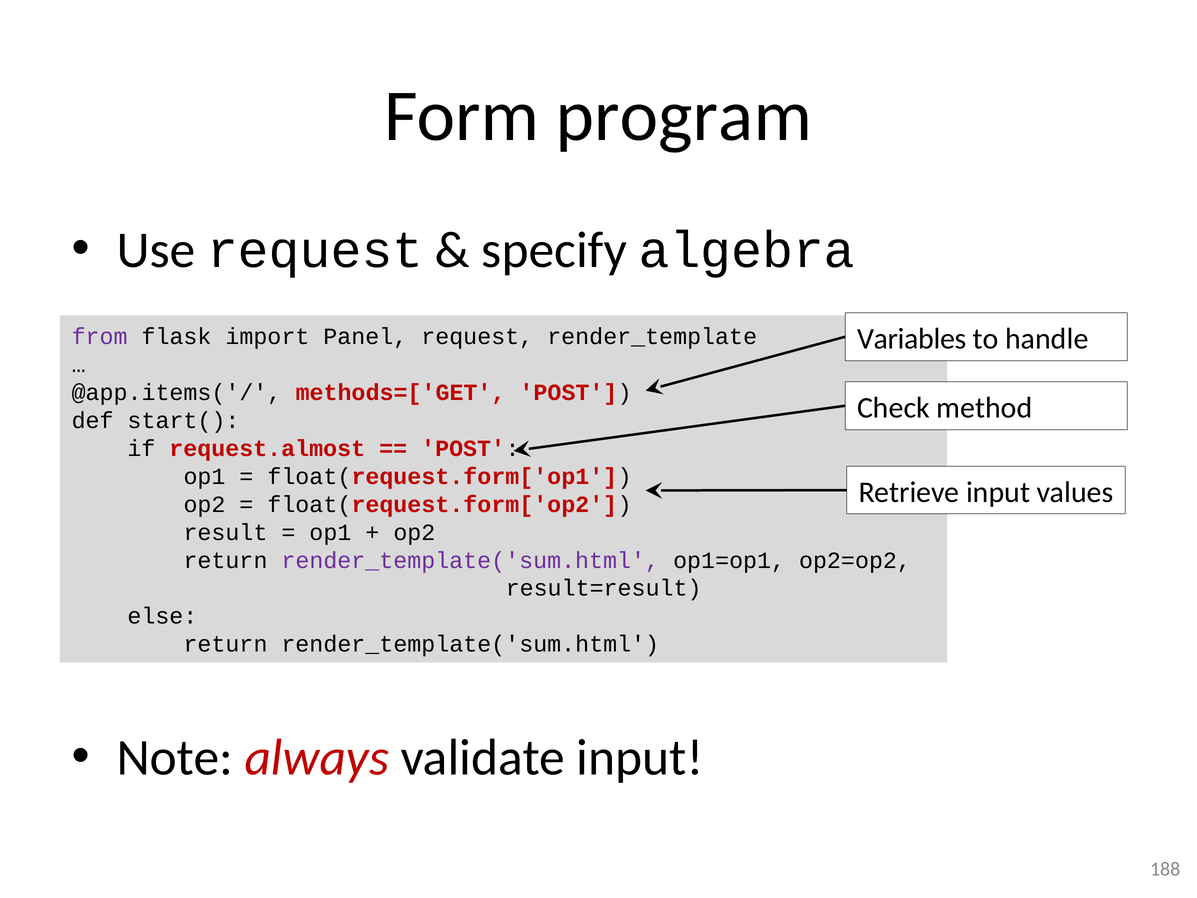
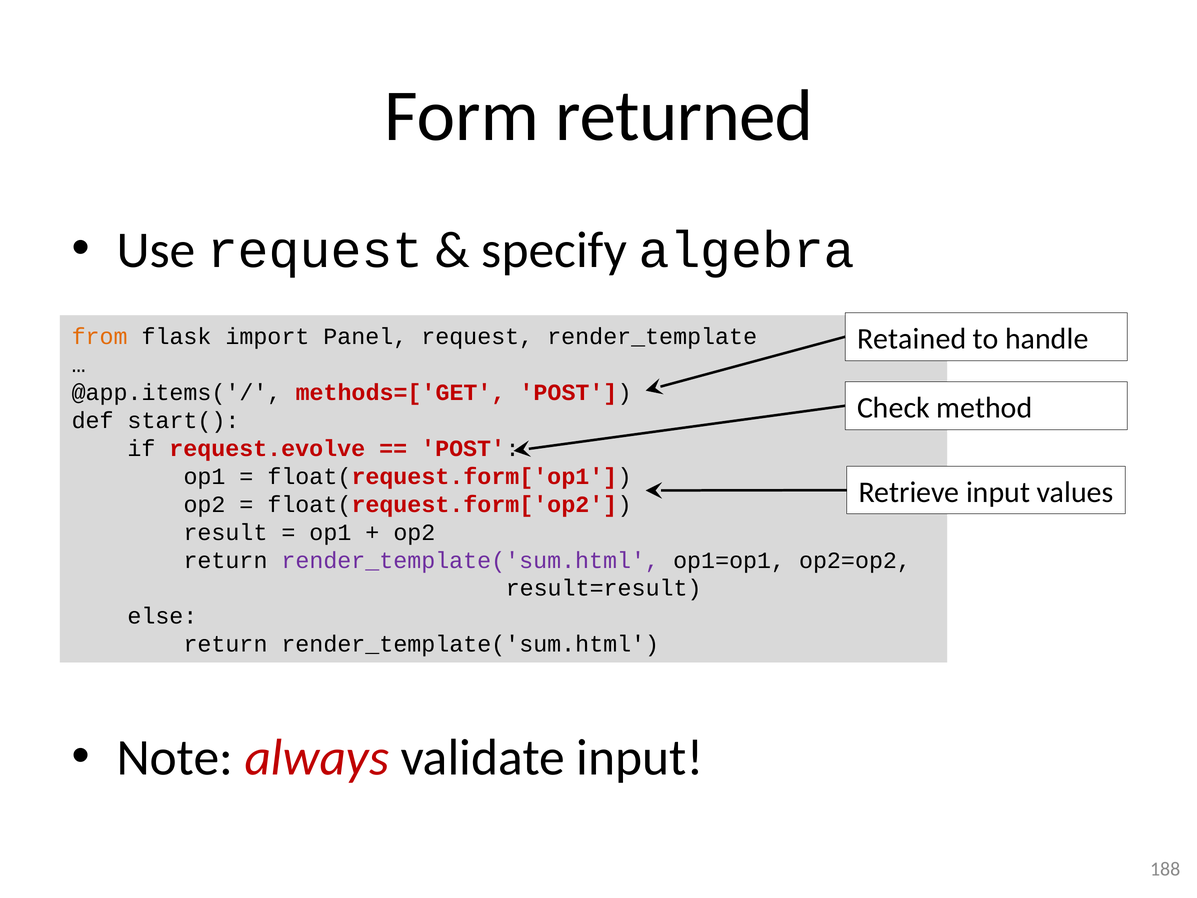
program: program -> returned (684, 116)
Variables: Variables -> Retained (912, 339)
from colour: purple -> orange (100, 337)
request.almost: request.almost -> request.evolve (267, 448)
